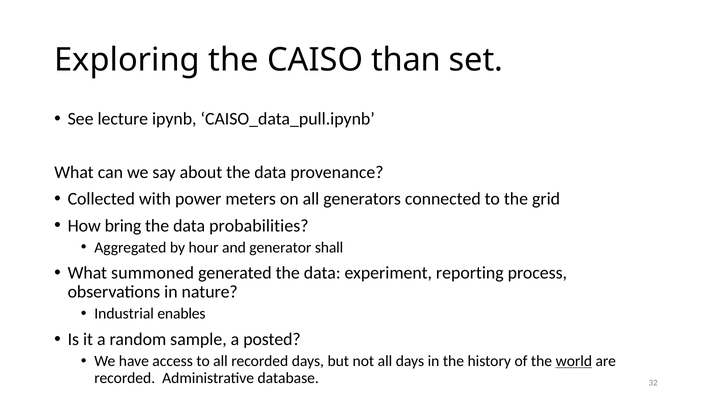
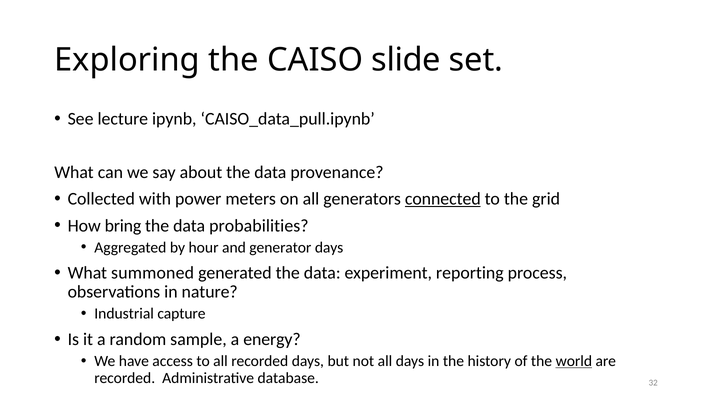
than: than -> slide (406, 60)
connected underline: none -> present (443, 199)
generator shall: shall -> days (329, 247)
enables: enables -> capture (181, 313)
posted: posted -> energy (272, 339)
